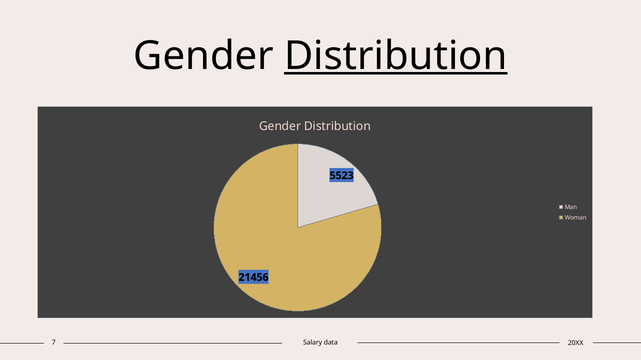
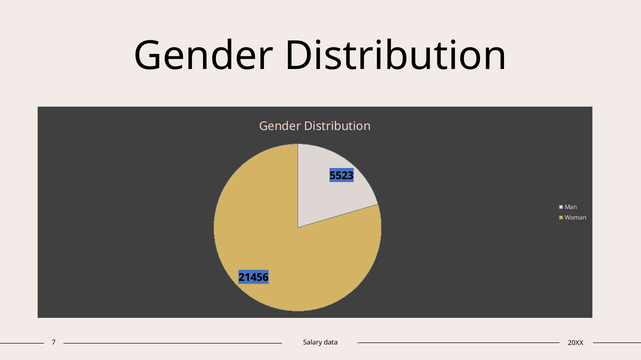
Distribution underline: present -> none (396, 56)
